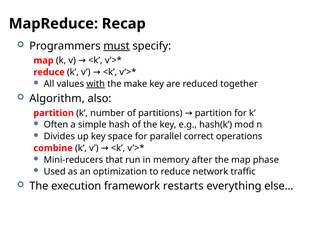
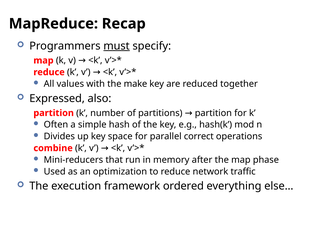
with underline: present -> none (96, 84)
Algorithm: Algorithm -> Expressed (57, 98)
restarts: restarts -> ordered (183, 186)
